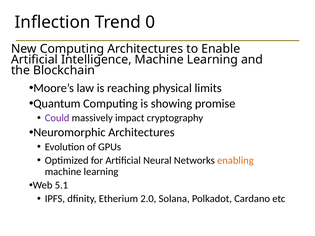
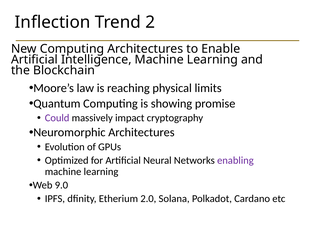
0: 0 -> 2 (150, 22)
enabling colour: orange -> purple (235, 161)
5.1: 5.1 -> 9.0 (61, 185)
